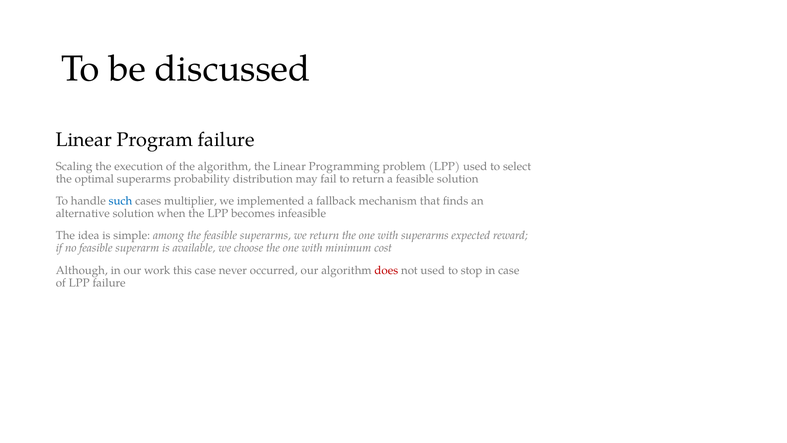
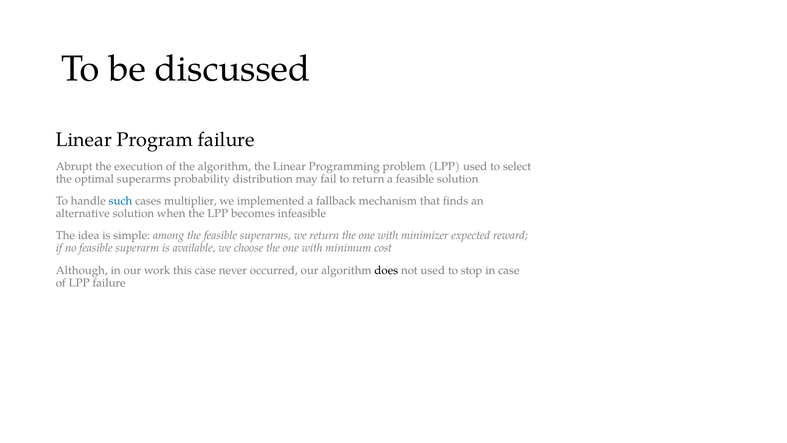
Scaling: Scaling -> Abrupt (74, 166)
with superarms: superarms -> minimizer (425, 236)
does colour: red -> black (386, 270)
